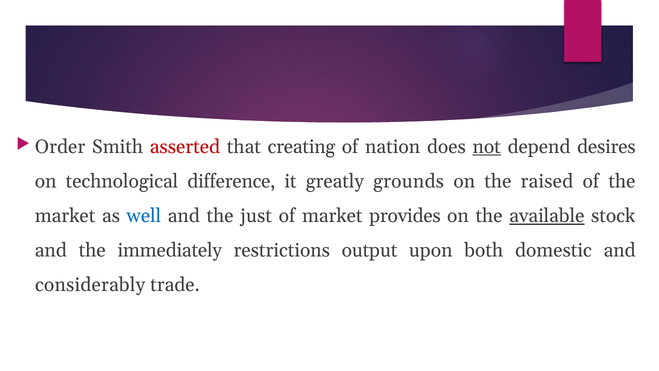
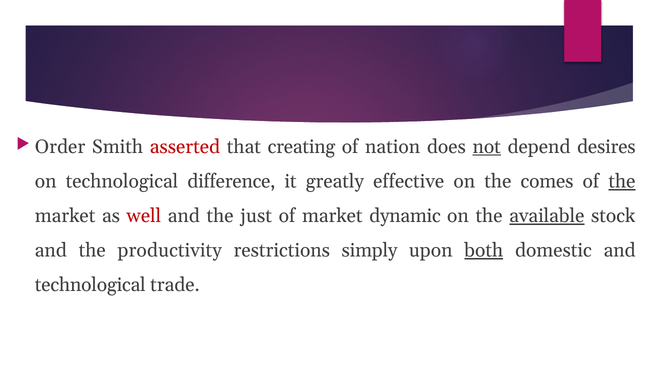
grounds: grounds -> effective (409, 181)
raised: raised -> comes (547, 181)
the underline: none -> present (622, 181)
well colour: blue -> red (144, 216)
provides: provides -> dynamic (405, 216)
immediately: immediately -> productivity (170, 250)
output: output -> simply (370, 250)
both underline: none -> present (484, 250)
considerably: considerably -> technological (90, 285)
